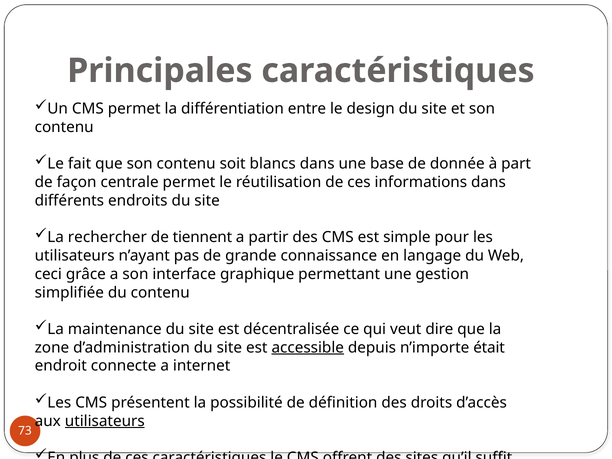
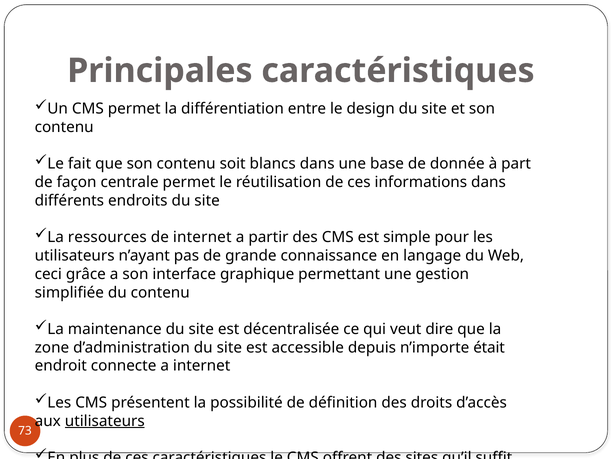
rechercher: rechercher -> ressources (107, 237)
de tiennent: tiennent -> internet (202, 237)
accessible underline: present -> none (308, 348)
